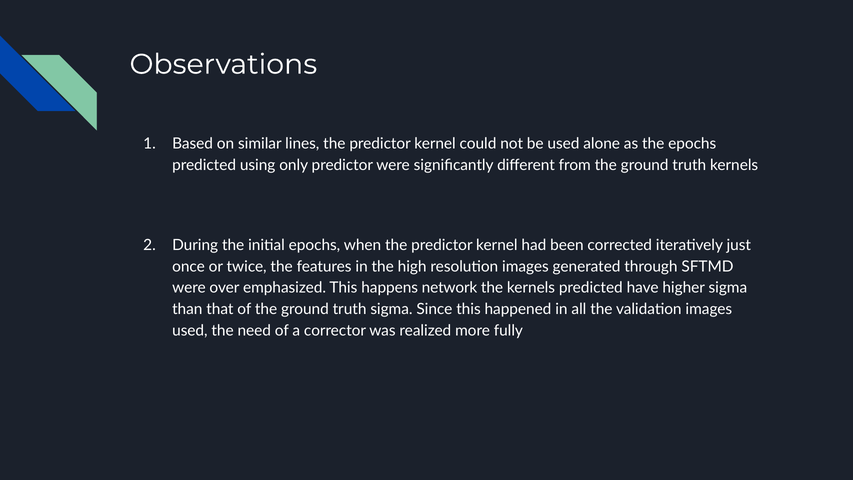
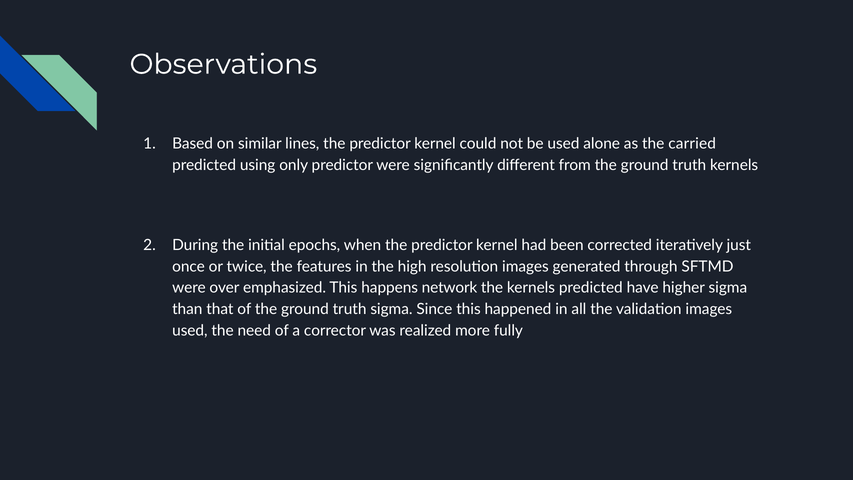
the epochs: epochs -> carried (692, 144)
